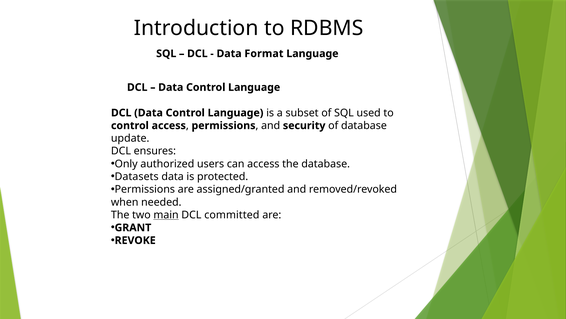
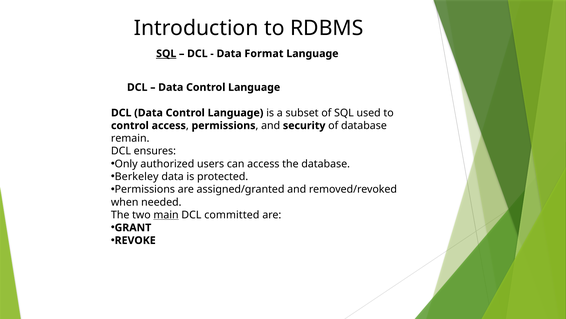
SQL underline: none -> present (166, 54)
update: update -> remain (130, 138)
Datasets: Datasets -> Berkeley (137, 176)
